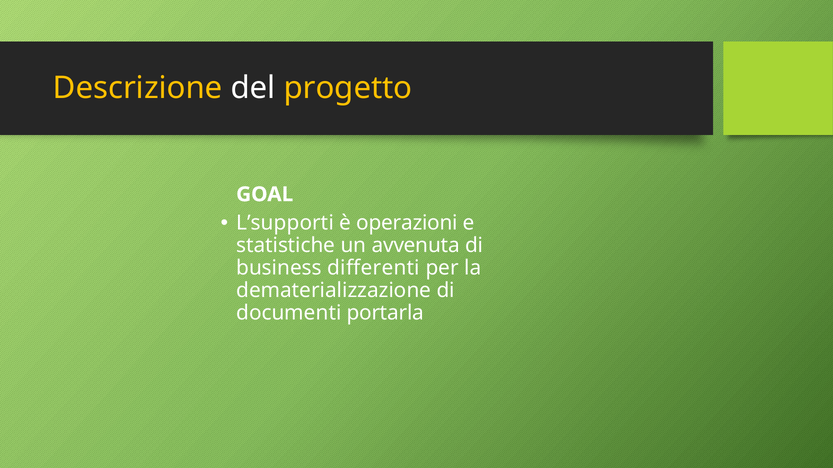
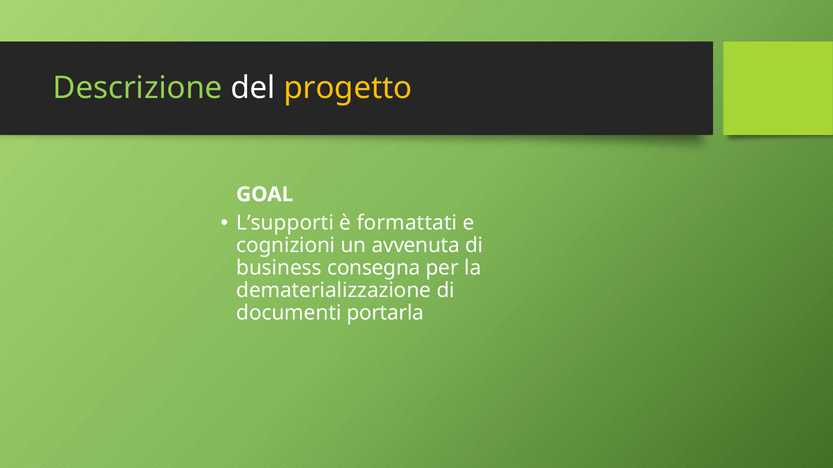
Descrizione colour: yellow -> light green (138, 88)
operazioni: operazioni -> formattati (407, 223)
statistiche: statistiche -> cognizioni (286, 246)
differenti: differenti -> consegna (374, 268)
